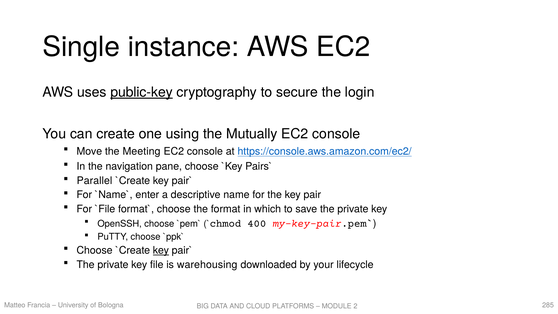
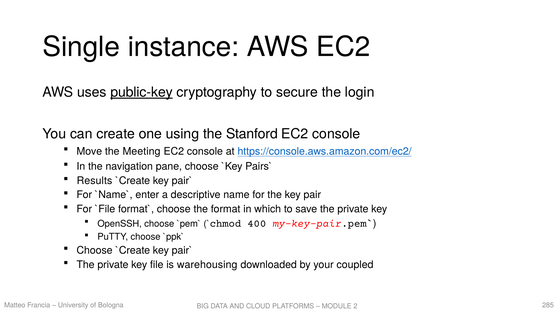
Mutually: Mutually -> Stanford (252, 134)
Parallel: Parallel -> Results (94, 181)
key underline: present -> none (161, 250)
lifecycle: lifecycle -> coupled (355, 264)
